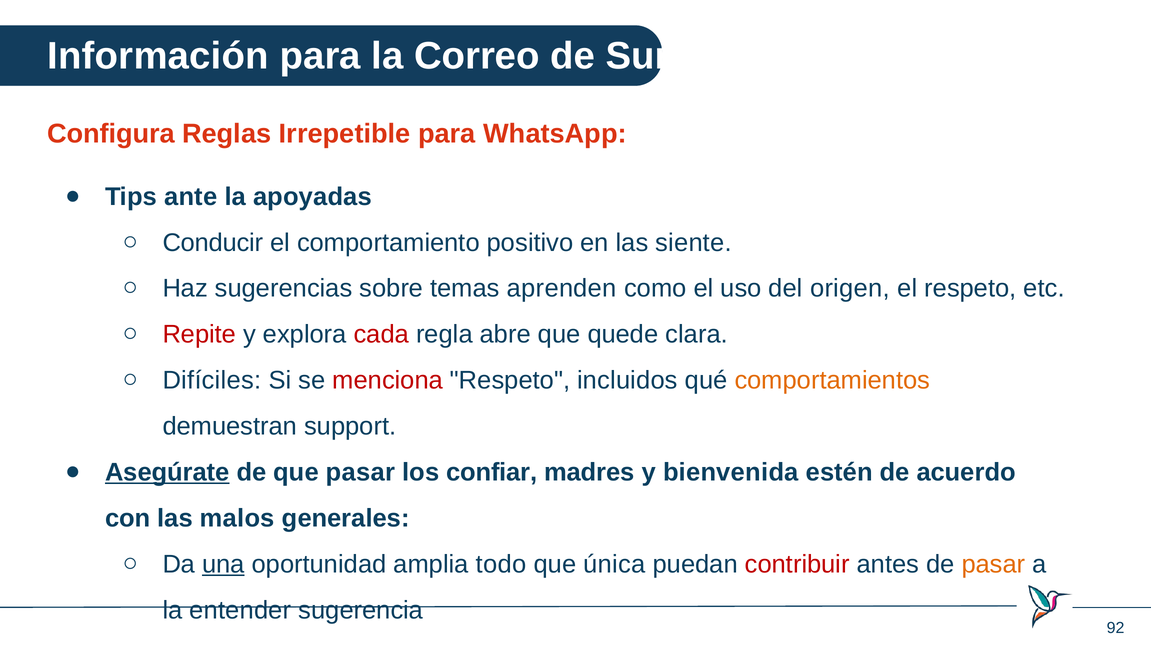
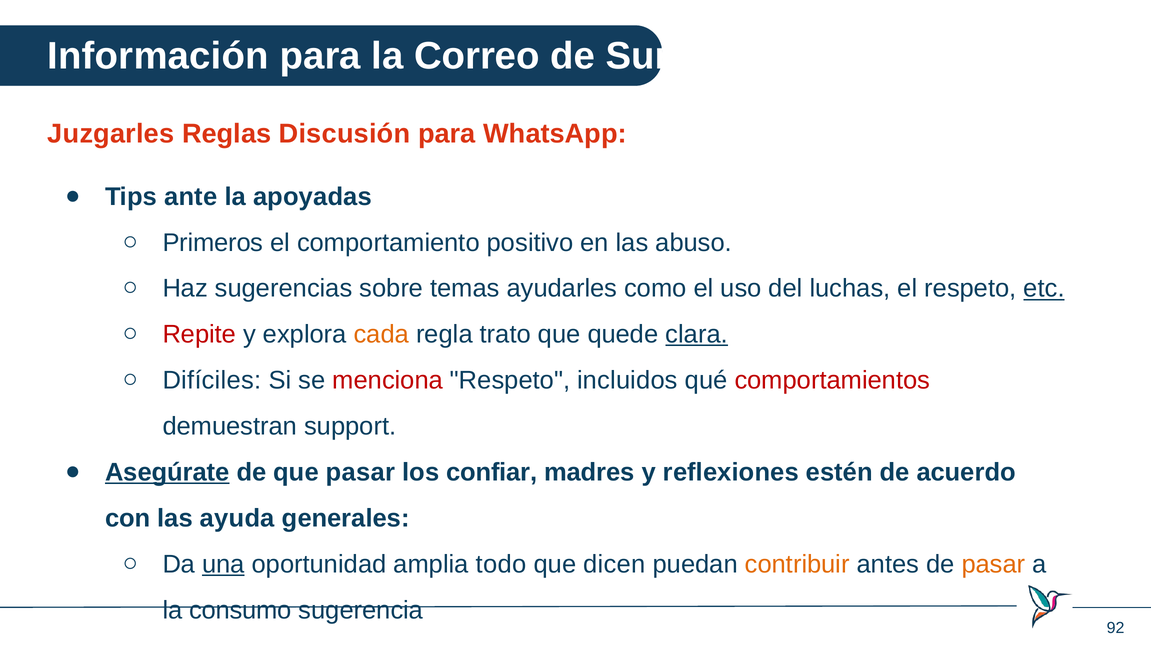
Configura: Configura -> Juzgarles (111, 134)
Irrepetible: Irrepetible -> Discusión (345, 134)
Conducir: Conducir -> Primeros (213, 243)
siente: siente -> abuso (694, 243)
aprenden: aprenden -> ayudarles (562, 289)
origen: origen -> luchas (850, 289)
etc underline: none -> present (1044, 289)
cada colour: red -> orange (381, 335)
abre: abre -> trato (505, 335)
clara underline: none -> present (697, 335)
comportamientos colour: orange -> red (832, 381)
bienvenida: bienvenida -> reflexiones (731, 473)
malos: malos -> ayuda (237, 519)
única: única -> dicen (614, 565)
contribuir colour: red -> orange (797, 565)
entender: entender -> consumo (241, 611)
